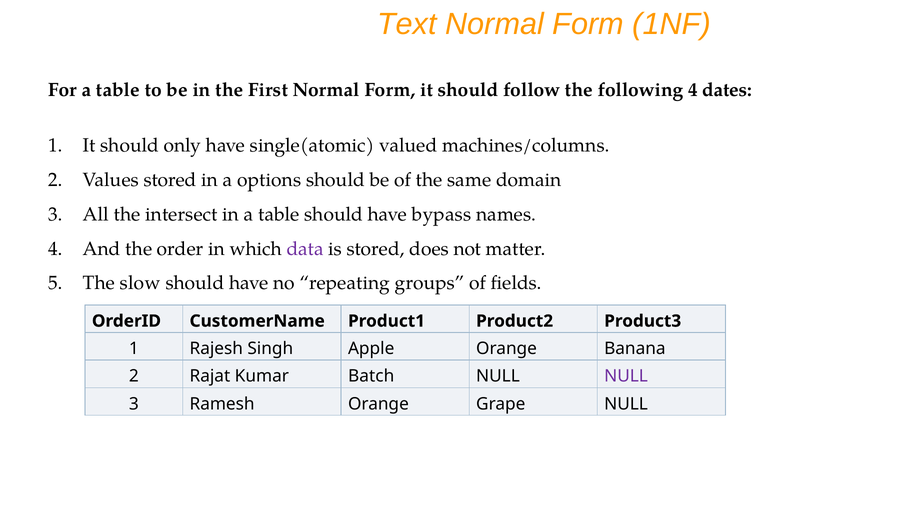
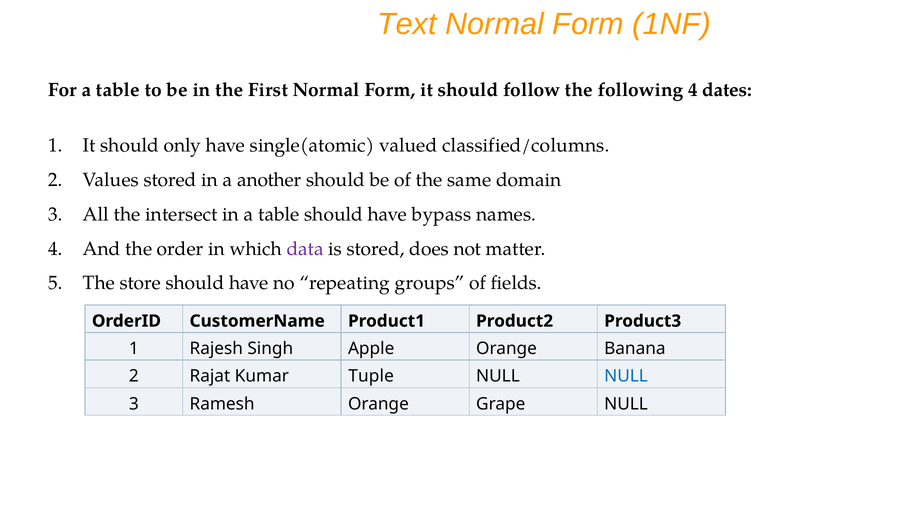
machines/columns: machines/columns -> classified/columns (526, 145)
options: options -> another (269, 180)
slow: slow -> store (140, 283)
Batch: Batch -> Tuple (371, 376)
NULL colour: purple -> blue (626, 376)
